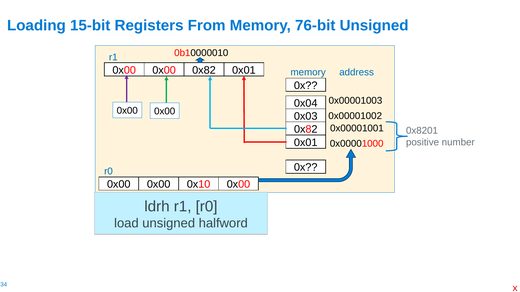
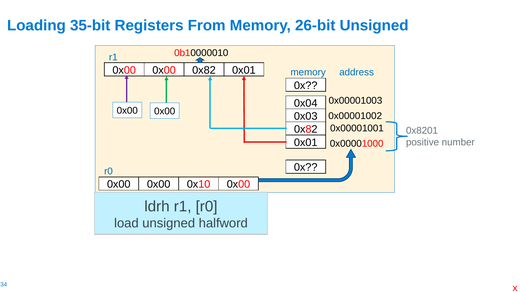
15-bit: 15-bit -> 35-bit (90, 25)
76-bit: 76-bit -> 26-bit (315, 25)
